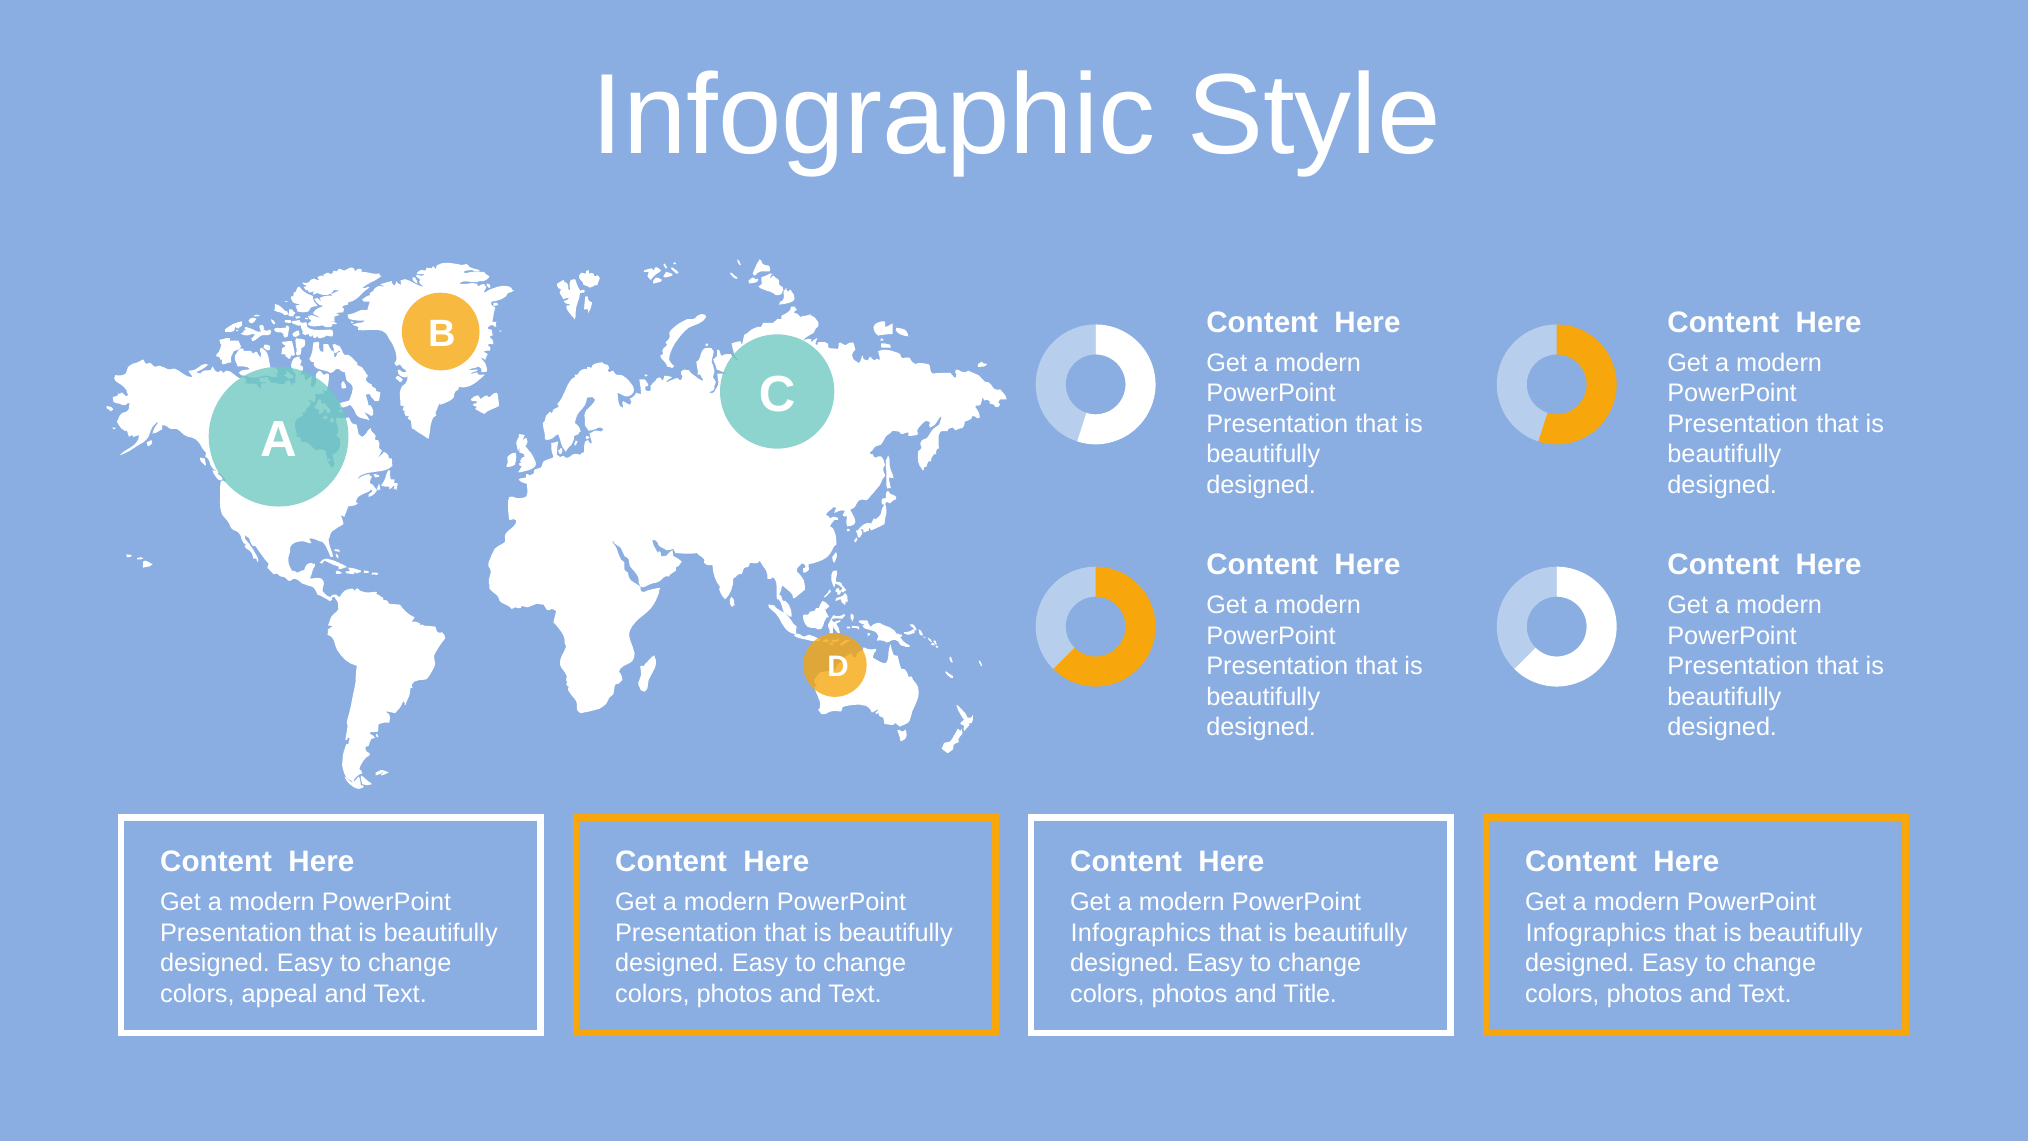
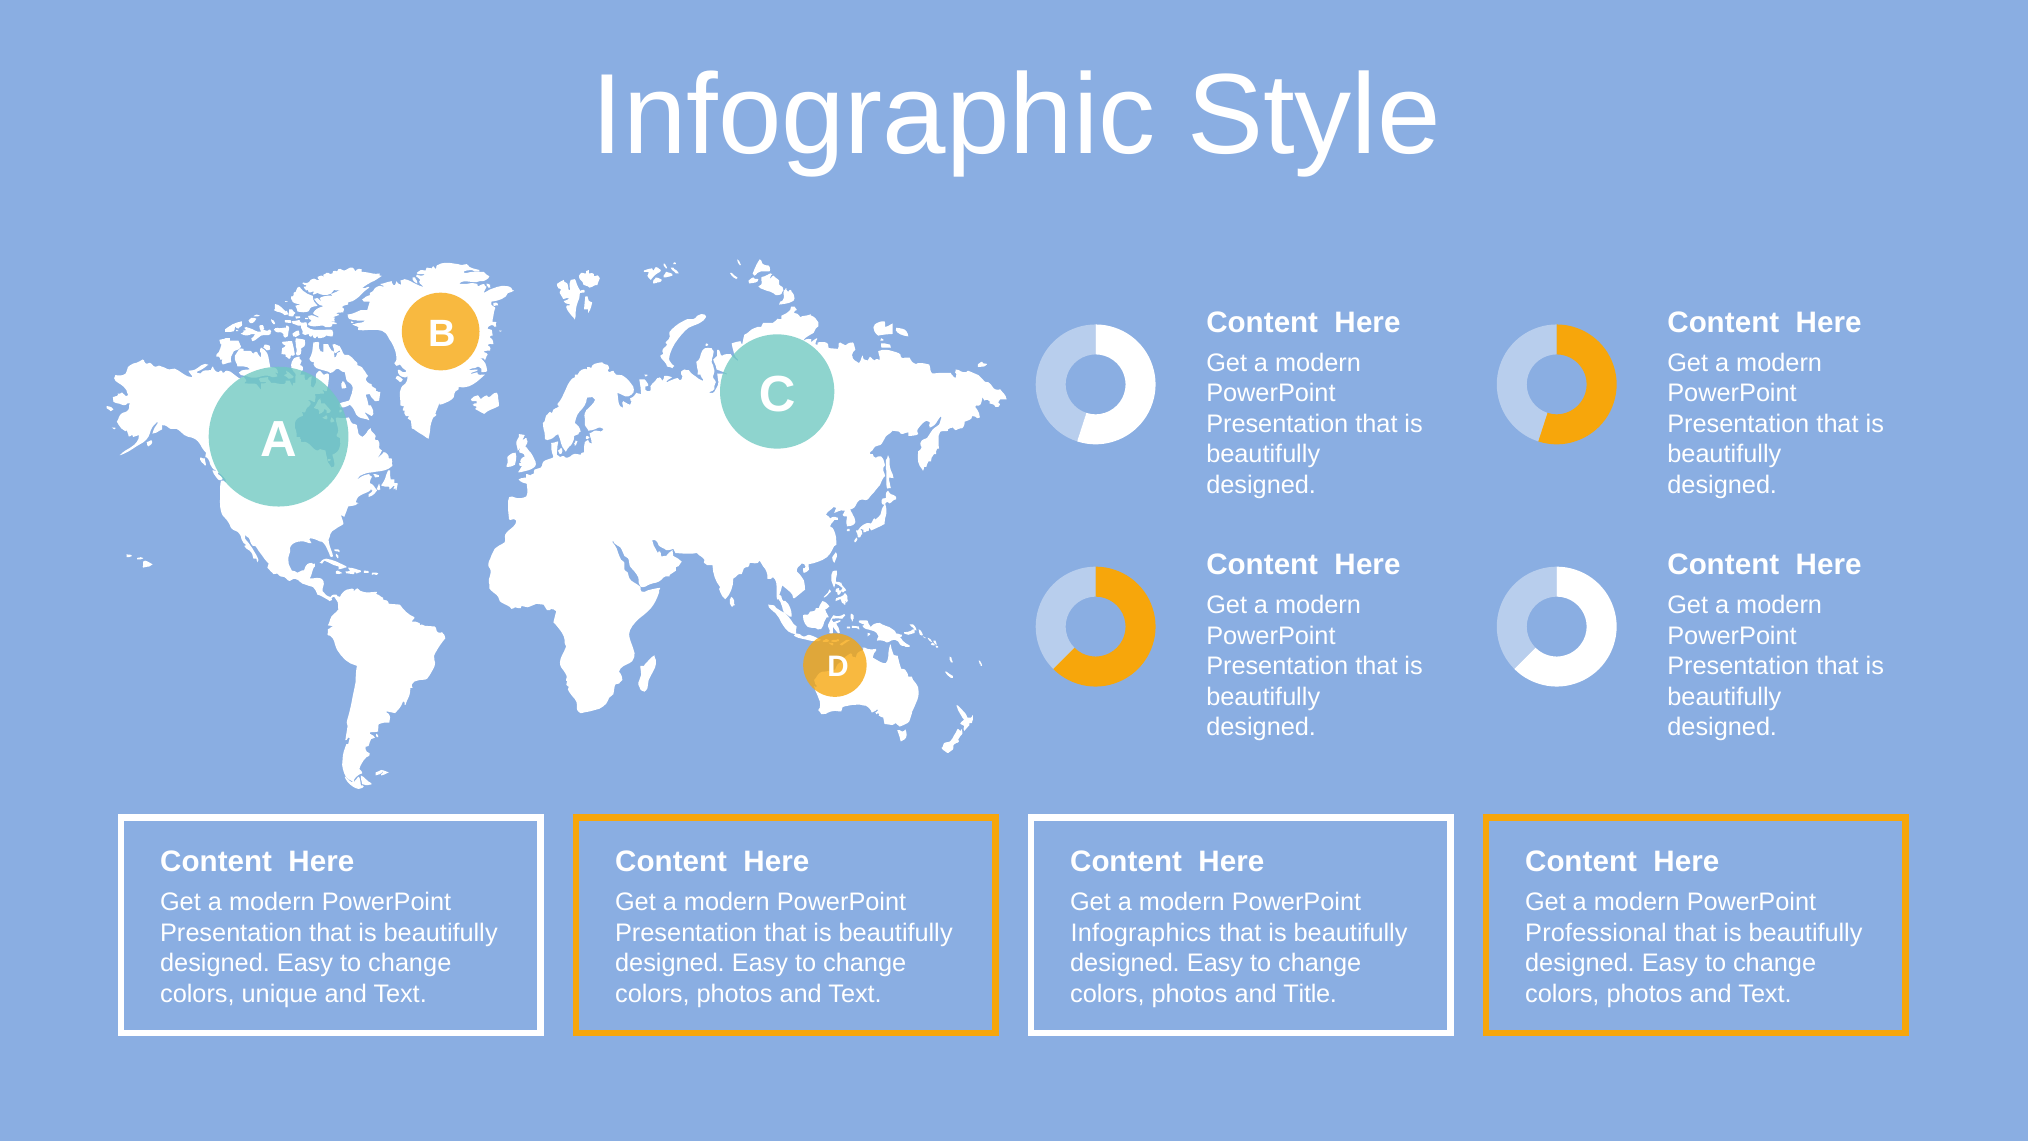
Infographics: Infographics -> Professional (1596, 933)
appeal: appeal -> unique (280, 994)
